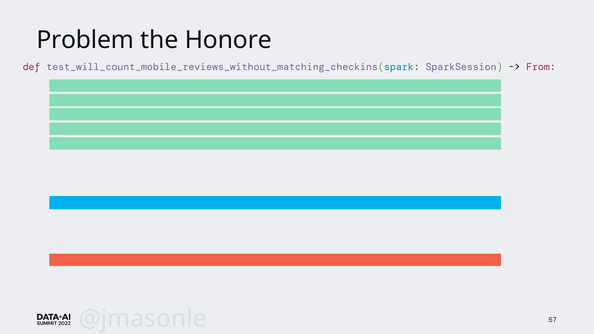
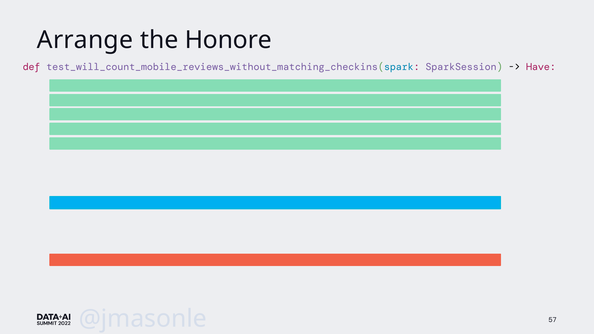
Problem: Problem -> Arrange (85, 40)
From: From -> Have (541, 67)
